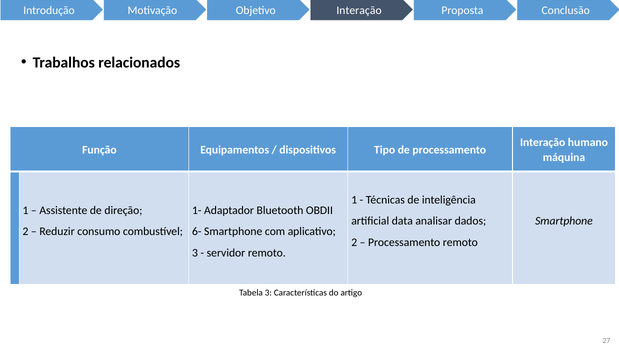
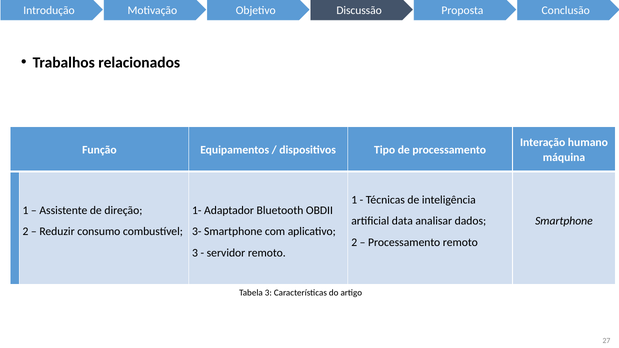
Interação: Interação -> Discussão (359, 10)
6-: 6- -> 3- (197, 232)
